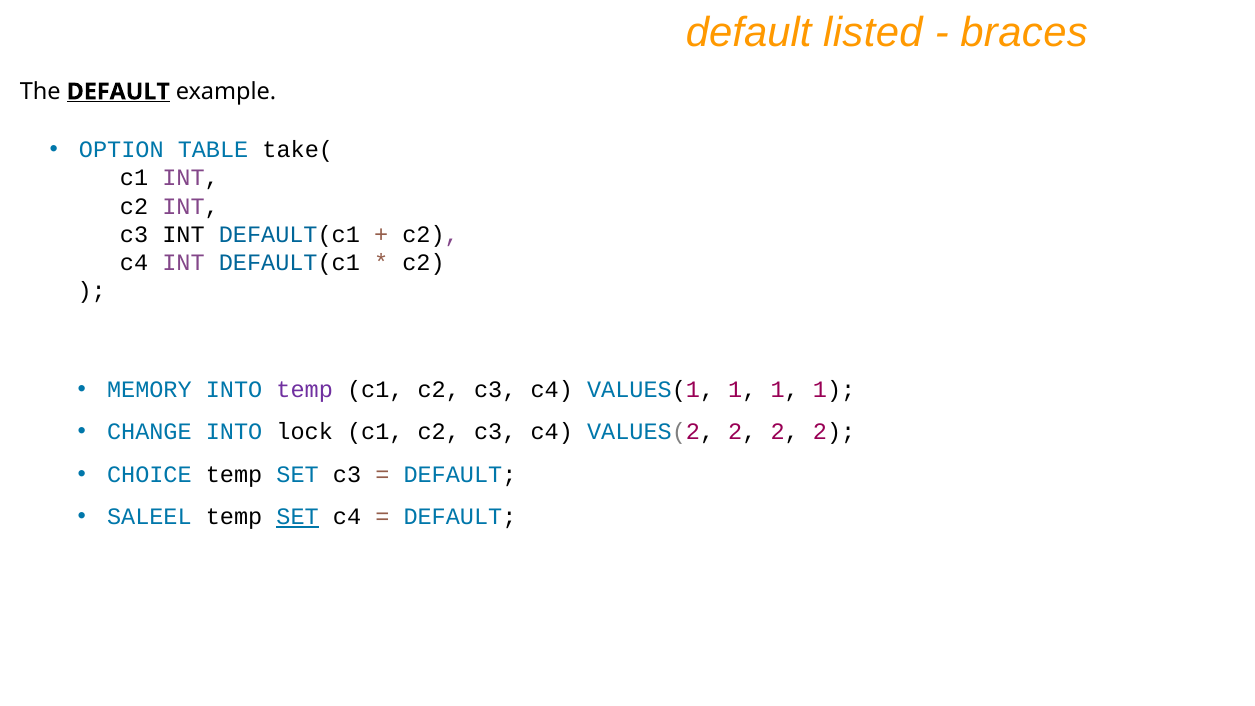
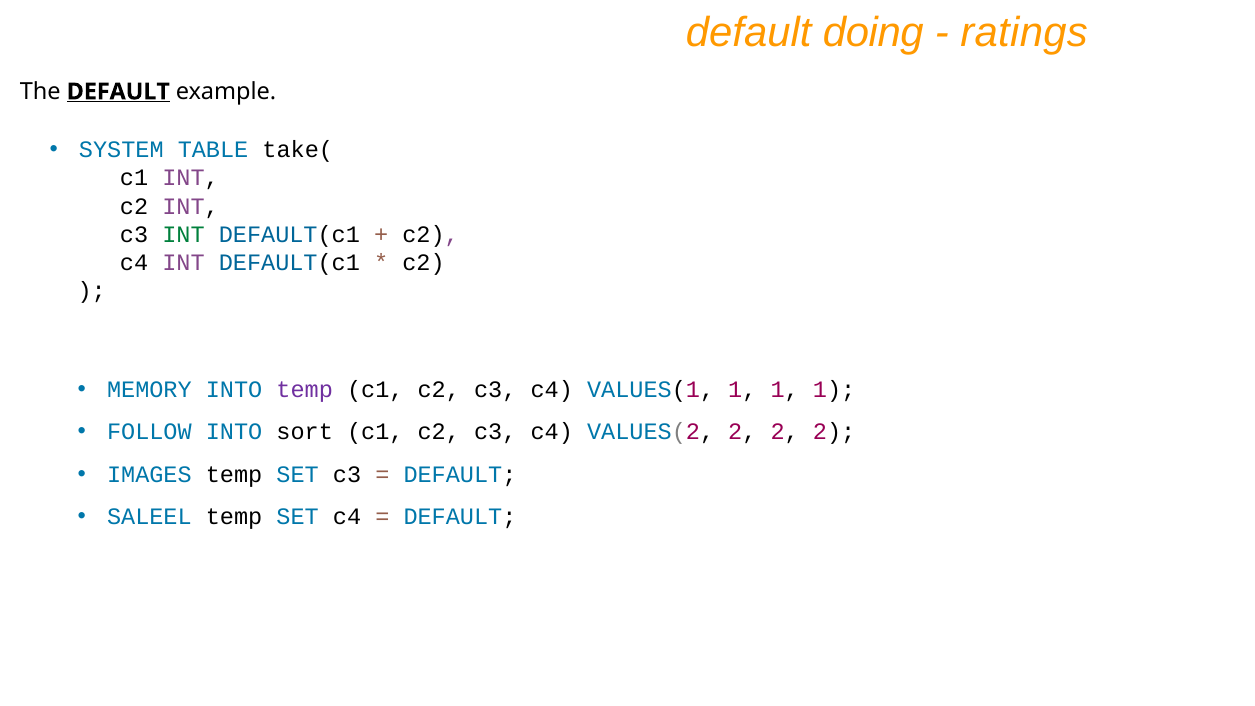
listed: listed -> doing (873, 33)
braces: braces -> ratings (1024, 33)
OPTION: OPTION -> SYSTEM (121, 150)
INT colour: black -> green (183, 235)
CHANGE: CHANGE -> FOLLOW (149, 432)
lock: lock -> sort (305, 432)
CHOICE: CHOICE -> IMAGES (149, 475)
SET underline: present -> none (298, 517)
